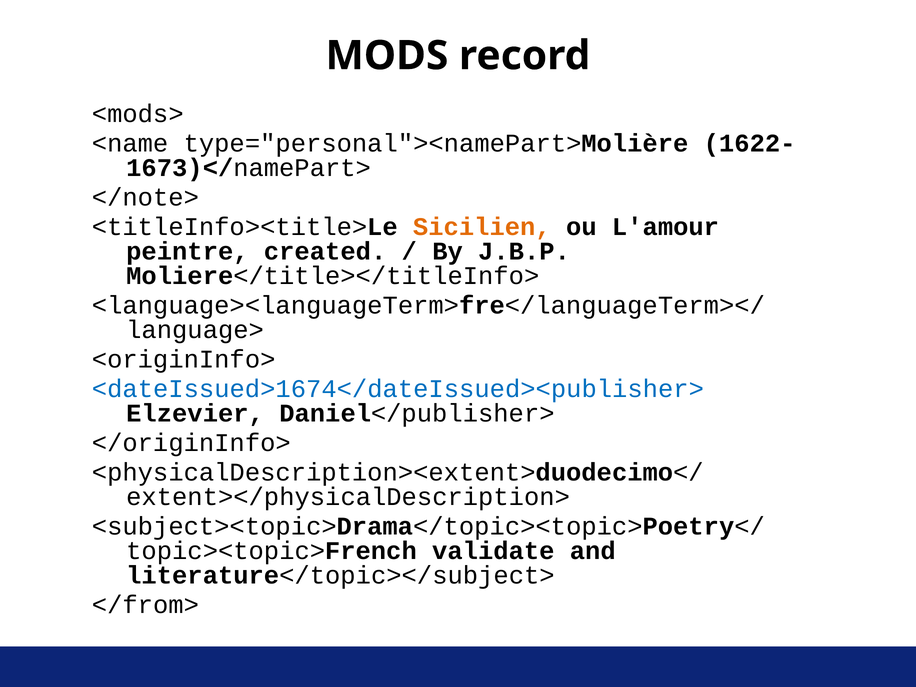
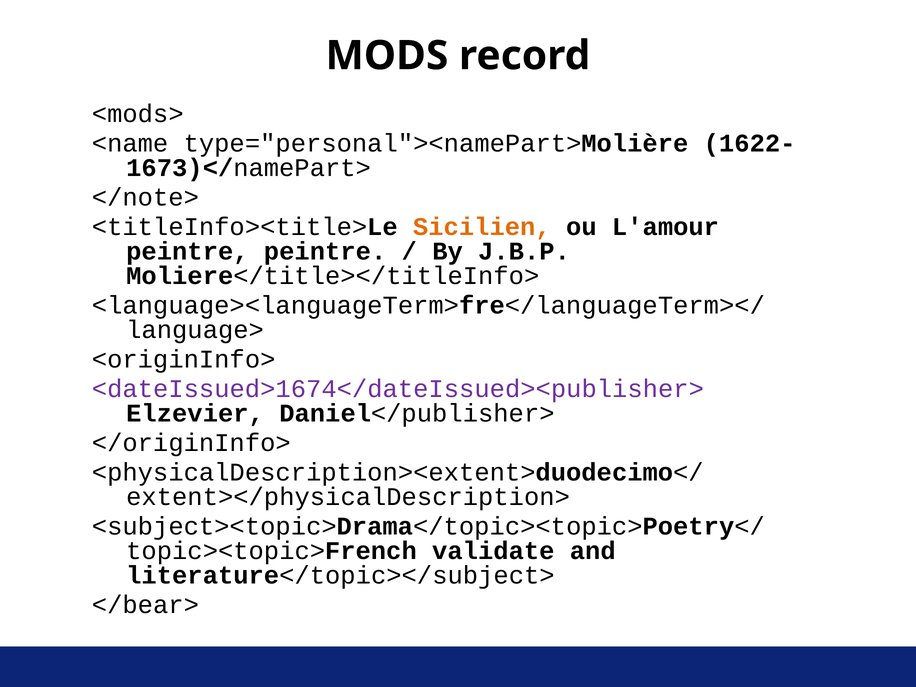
peintre created: created -> peintre (325, 251)
<dateIssued>1674</dateIssued><publisher> colour: blue -> purple (398, 389)
</from>: </from> -> </bear> (145, 605)
